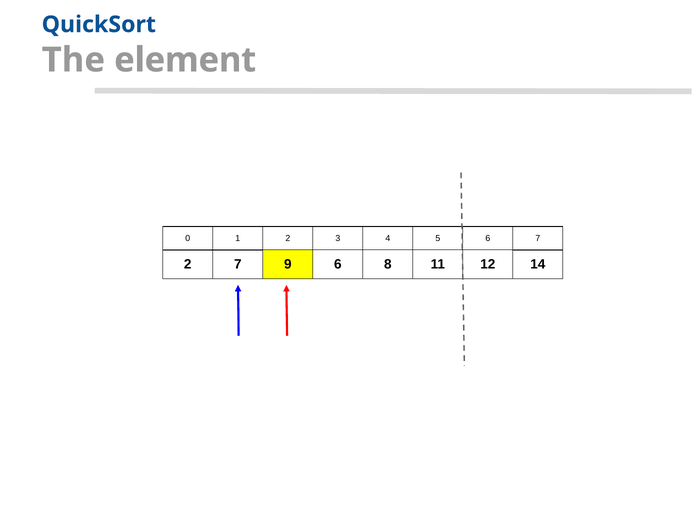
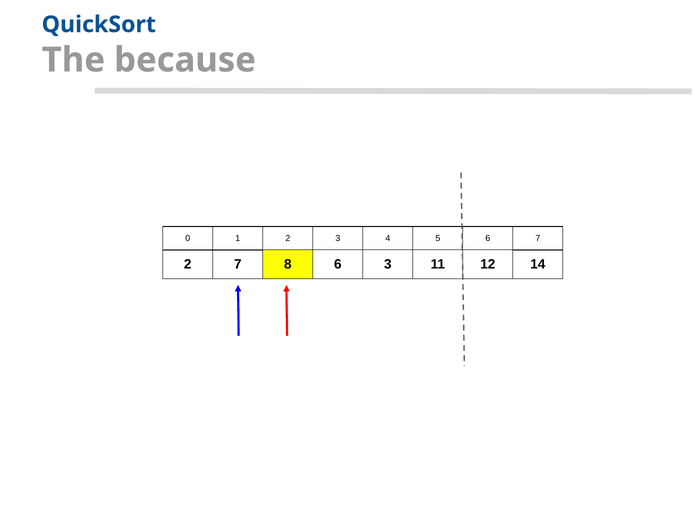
element: element -> because (185, 60)
9: 9 -> 8 (288, 265)
6 8: 8 -> 3 (388, 265)
